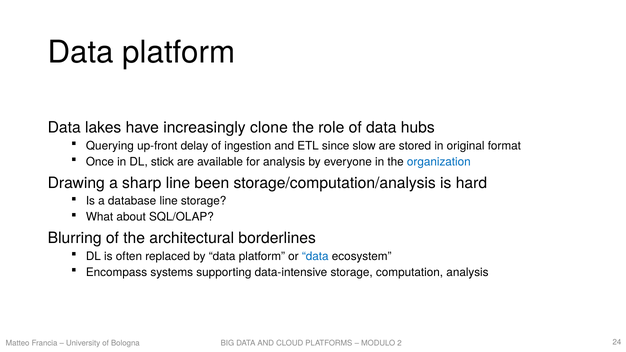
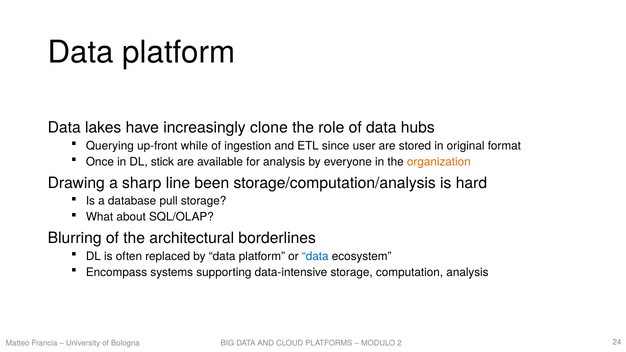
delay: delay -> while (194, 146)
slow: slow -> user (364, 146)
organization colour: blue -> orange (439, 162)
database line: line -> pull (169, 201)
